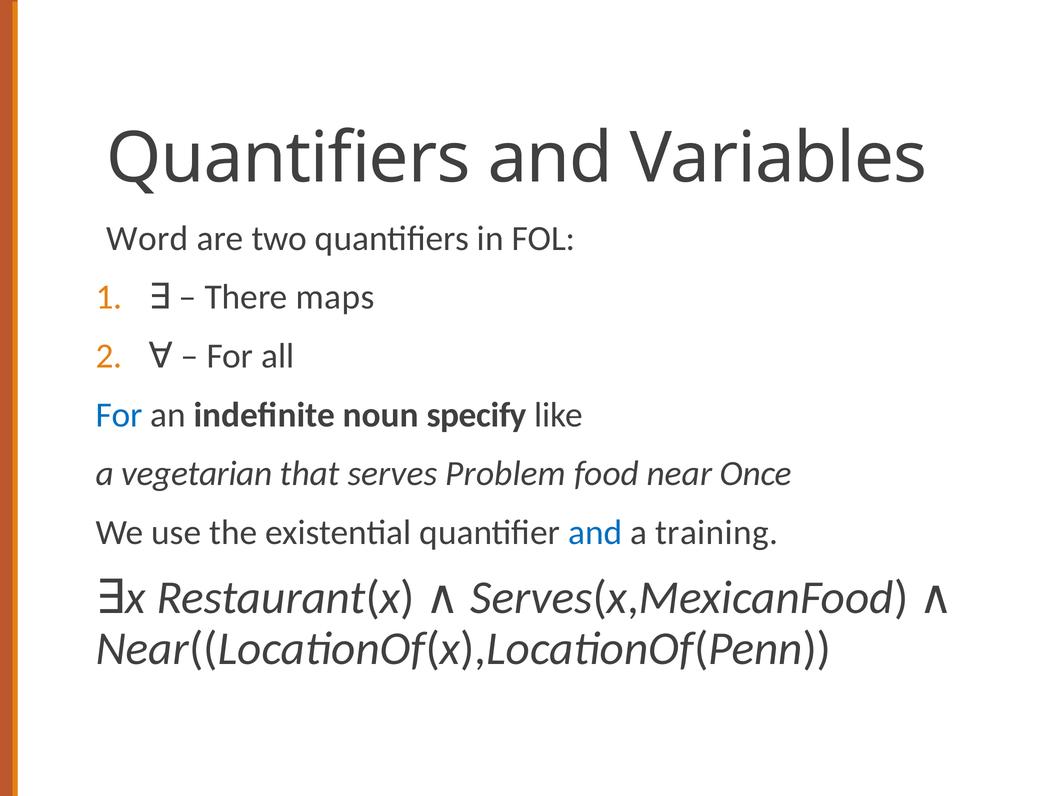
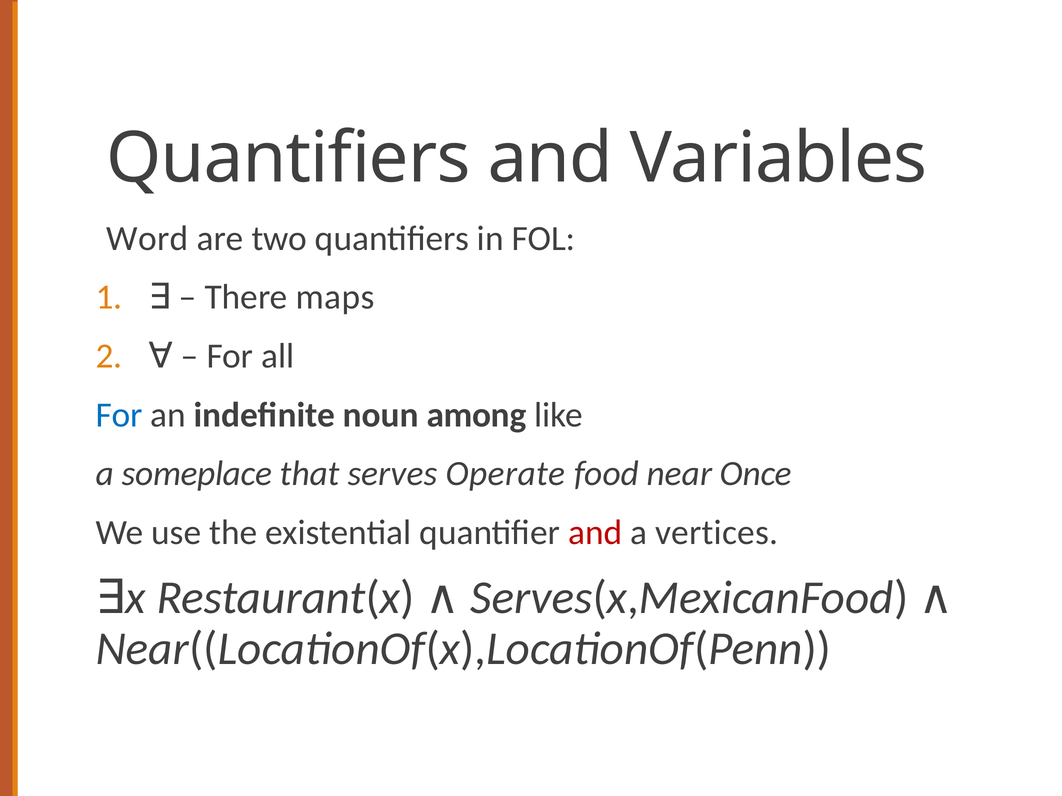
specify: specify -> among (477, 415)
vegetarian: vegetarian -> someplace (197, 474)
Problem: Problem -> Operate (506, 474)
and colour: blue -> red (595, 533)
training: training -> vertices (717, 533)
